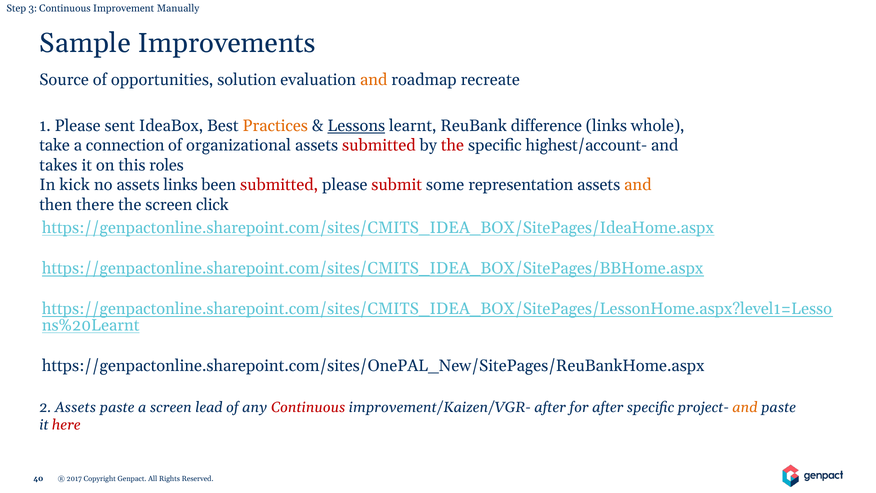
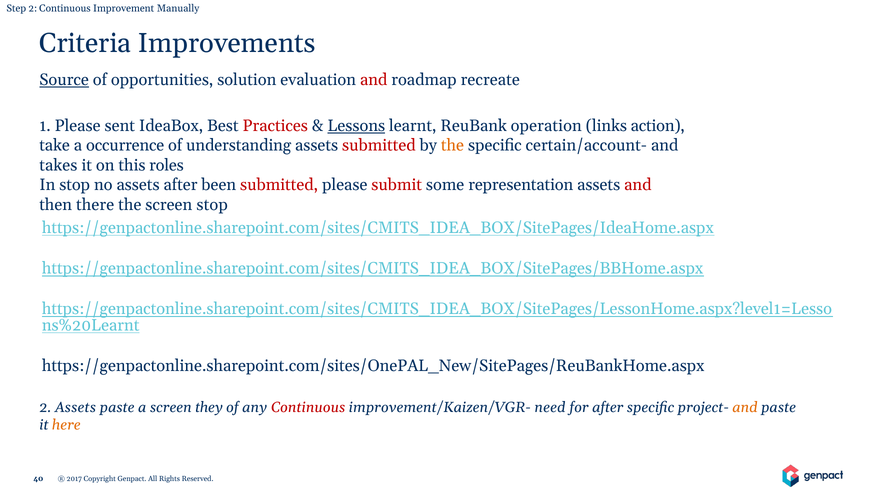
Step 3: 3 -> 2 (33, 8)
Sample: Sample -> Criteria (85, 43)
Source underline: none -> present (64, 80)
and colour: orange -> red (374, 80)
Practices colour: orange -> red (275, 126)
difference: difference -> operation (546, 126)
whole: whole -> action (658, 126)
connection: connection -> occurrence (125, 145)
organizational: organizational -> understanding (239, 145)
the colour: red -> orange (452, 145)
highest/account-: highest/account- -> certain/account- (586, 145)
In kick: kick -> stop (75, 185)
assets links: links -> after (181, 185)
and colour: orange -> red (638, 185)
screen click: click -> stop (212, 205)
lead: lead -> they (209, 407)
improvement/Kaizen/VGR- after: after -> need (550, 407)
here colour: red -> orange (66, 425)
